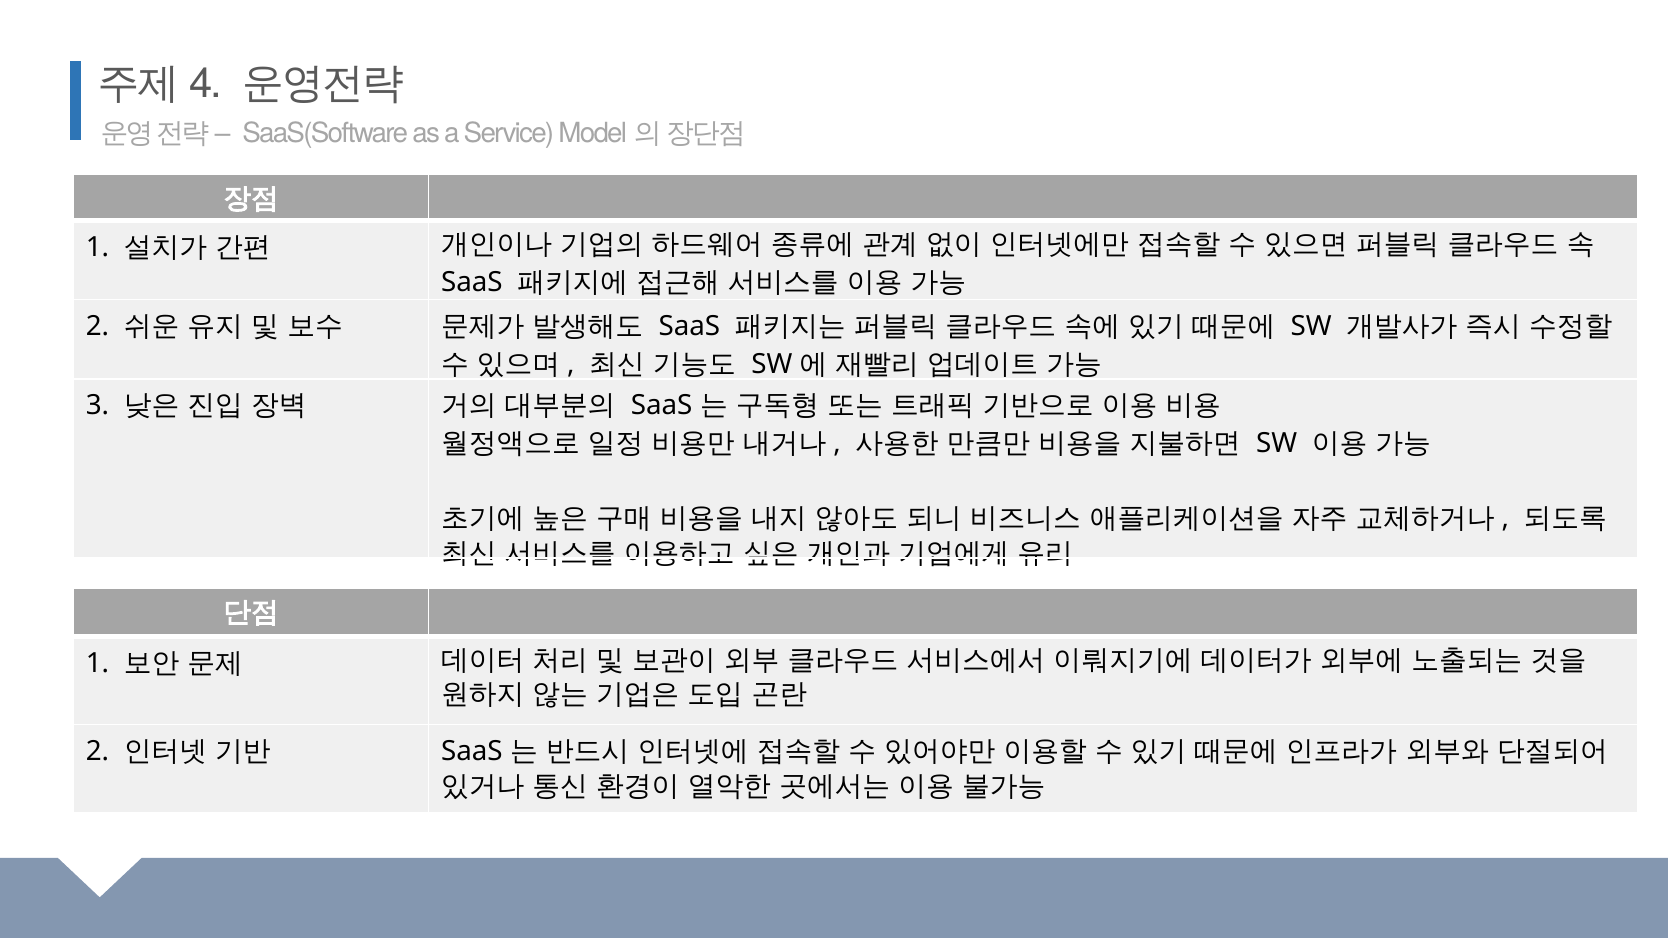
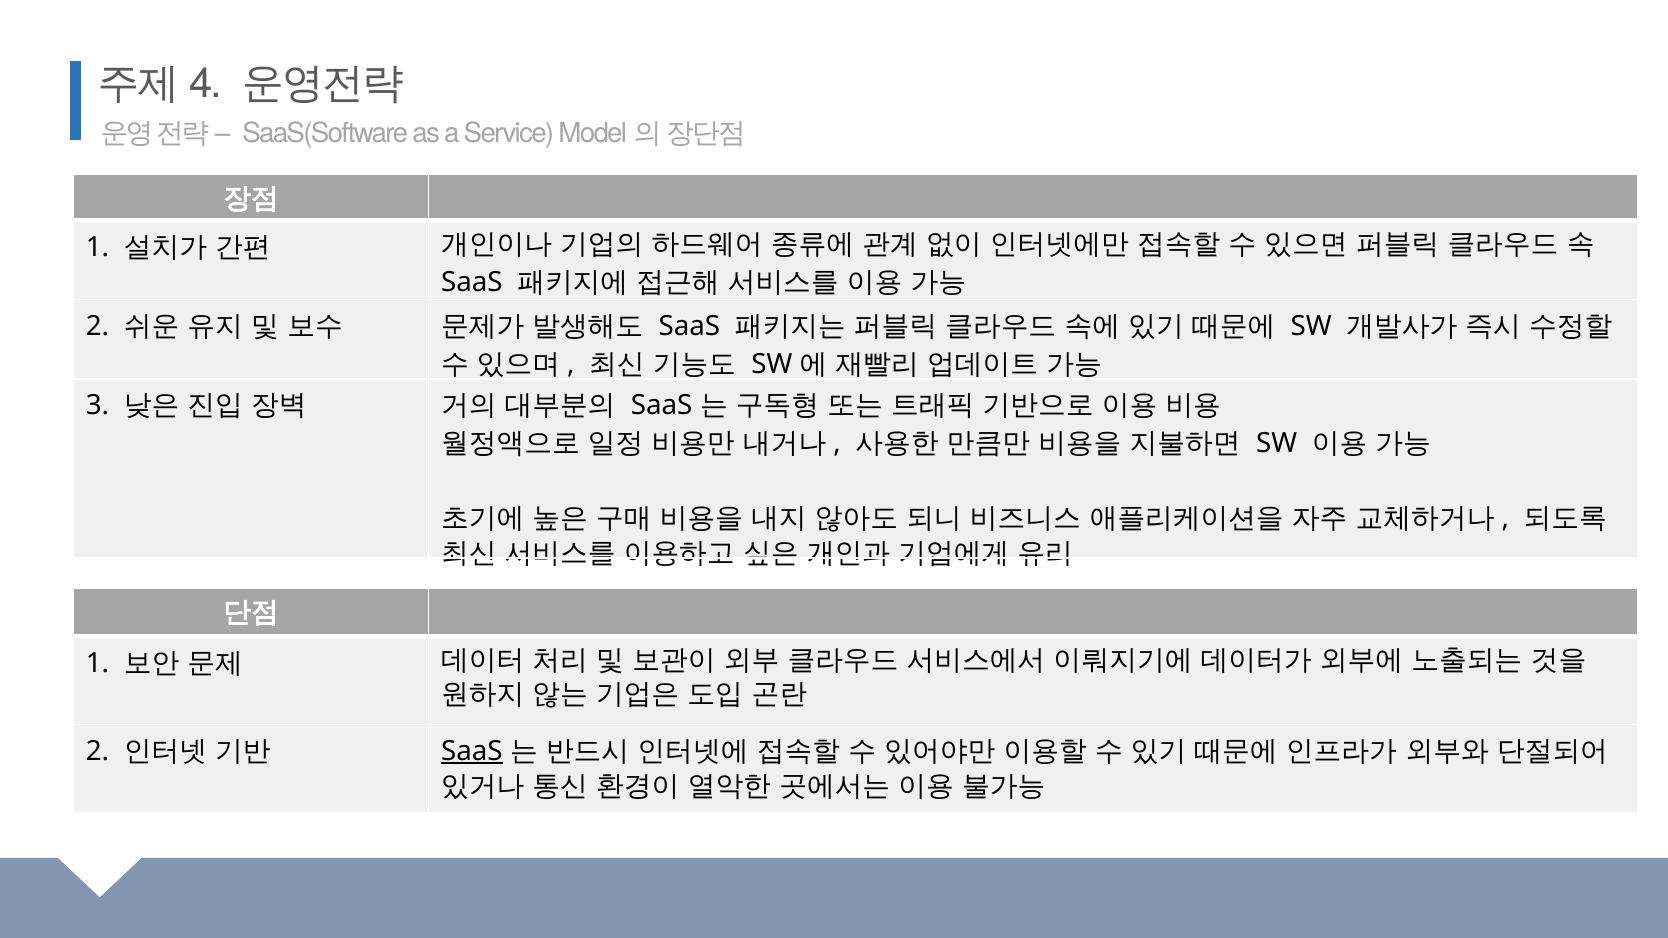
SaaS underline: none -> present (472, 751)
